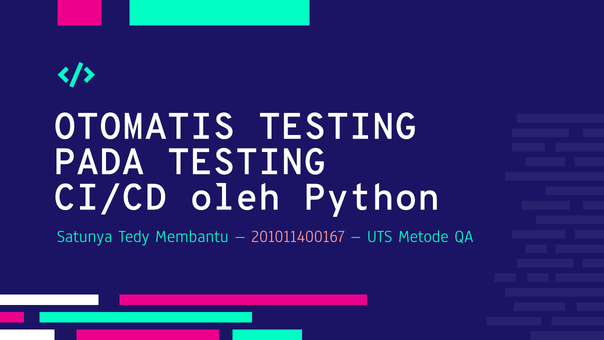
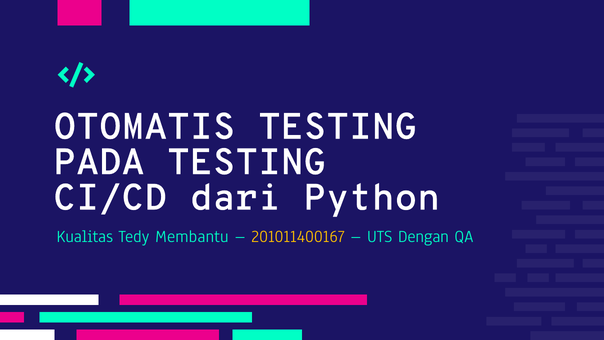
oleh: oleh -> dari (235, 197)
Satunya: Satunya -> Kualitas (85, 236)
201011400167 colour: pink -> yellow (298, 236)
Metode: Metode -> Dengan (423, 236)
